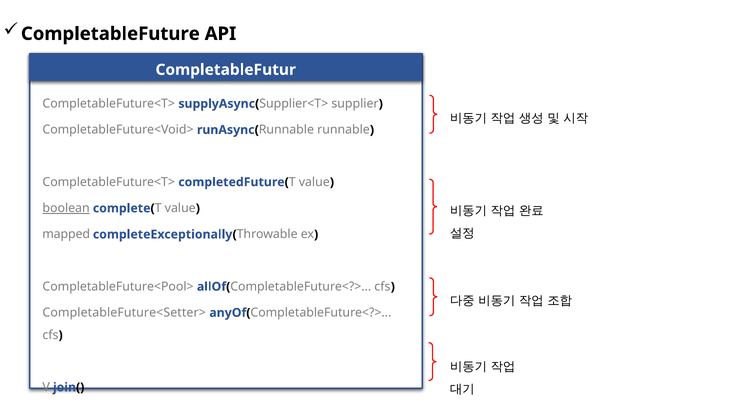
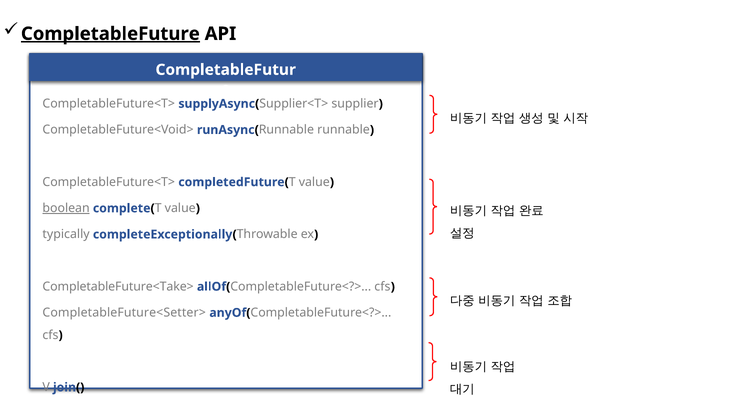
CompletableFuture underline: none -> present (110, 34)
mapped: mapped -> typically (66, 234)
CompletableFuture<Pool>: CompletableFuture<Pool> -> CompletableFuture<Take> (118, 287)
